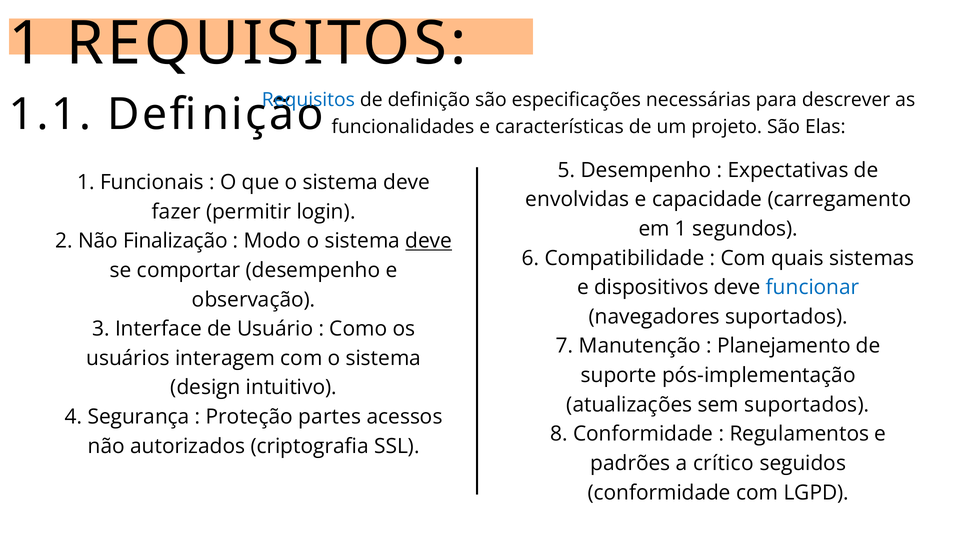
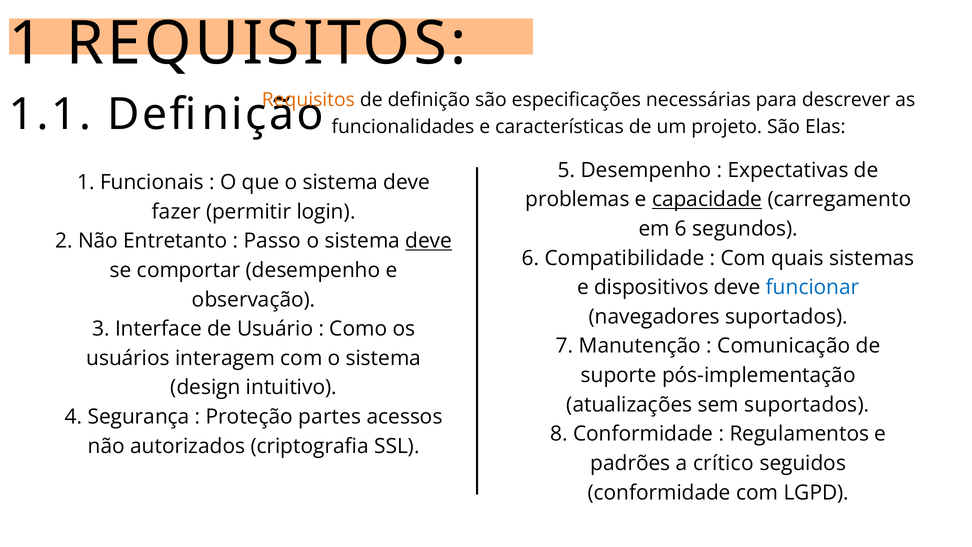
Requisitos colour: blue -> orange (308, 100)
envolvidas: envolvidas -> problemas (577, 199)
capacidade underline: none -> present (707, 199)
em 1: 1 -> 6 (681, 229)
Finalização: Finalização -> Entretanto (175, 241)
Modo: Modo -> Passo (272, 241)
Planejamento: Planejamento -> Comunicação (784, 346)
